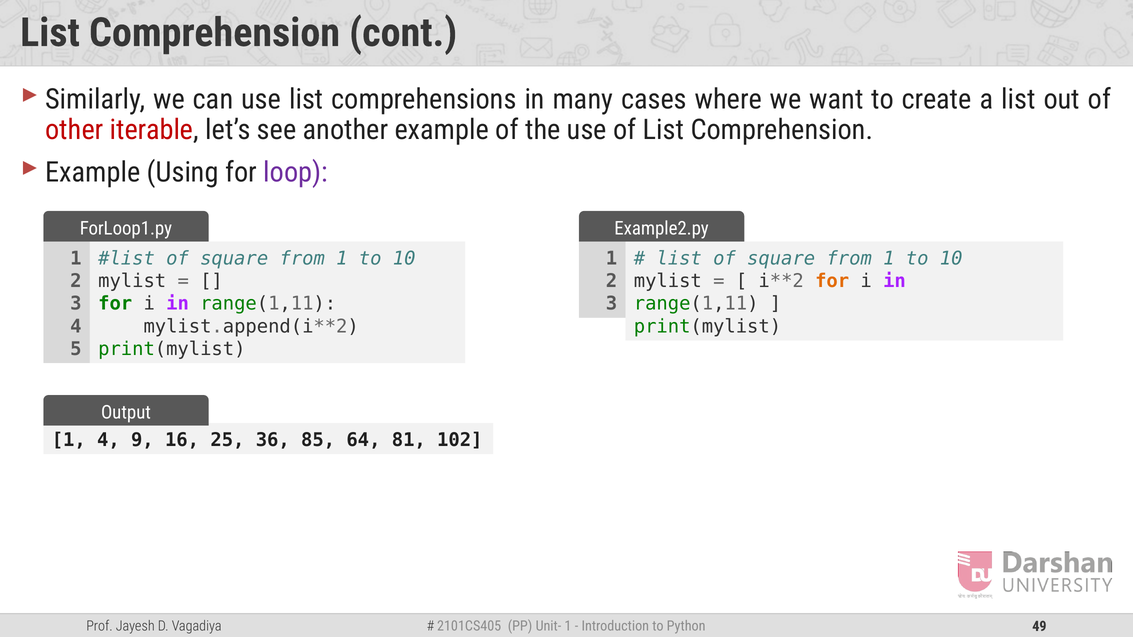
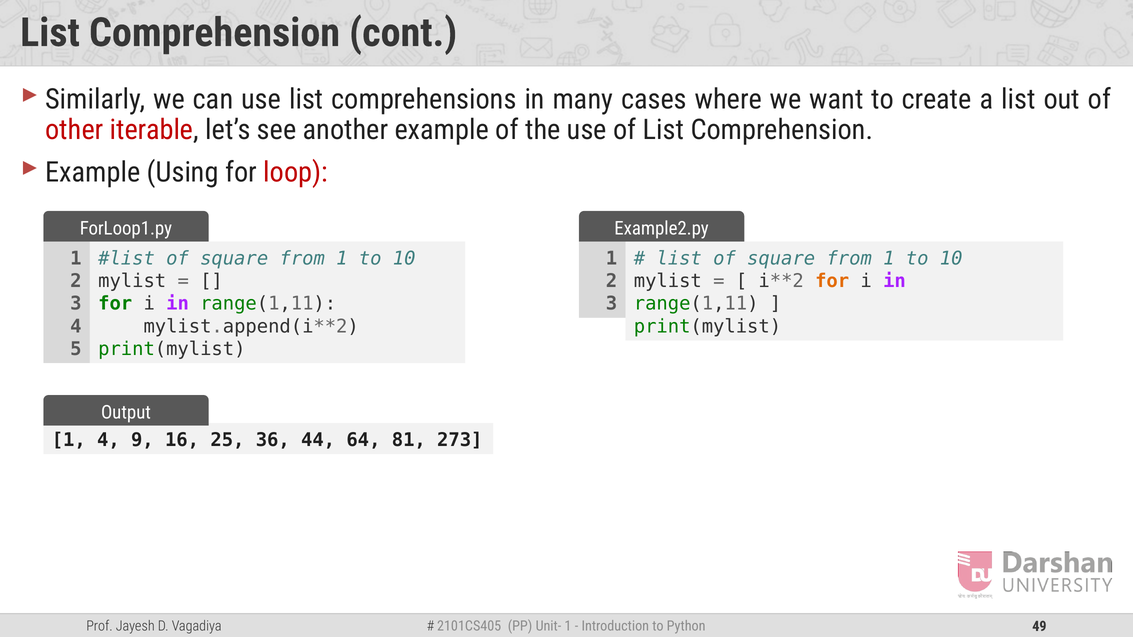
loop colour: purple -> red (296, 173)
85: 85 -> 44 (318, 440)
102: 102 -> 273 (460, 440)
